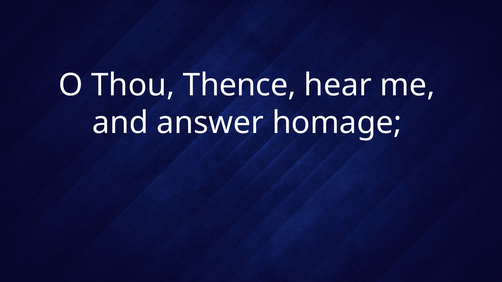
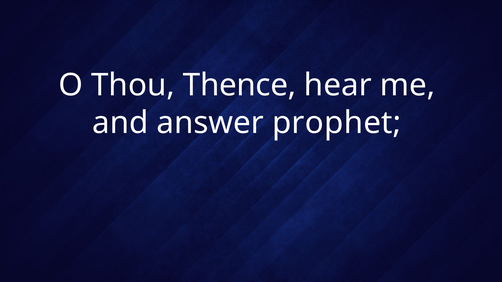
homage: homage -> prophet (337, 123)
